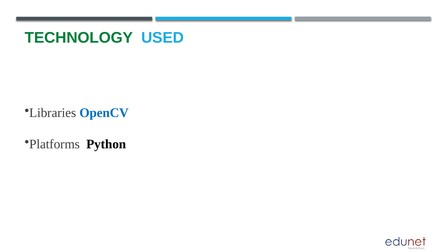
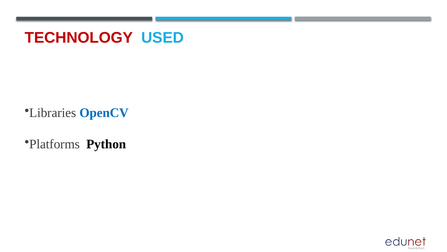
TECHNOLOGY colour: green -> red (79, 38)
